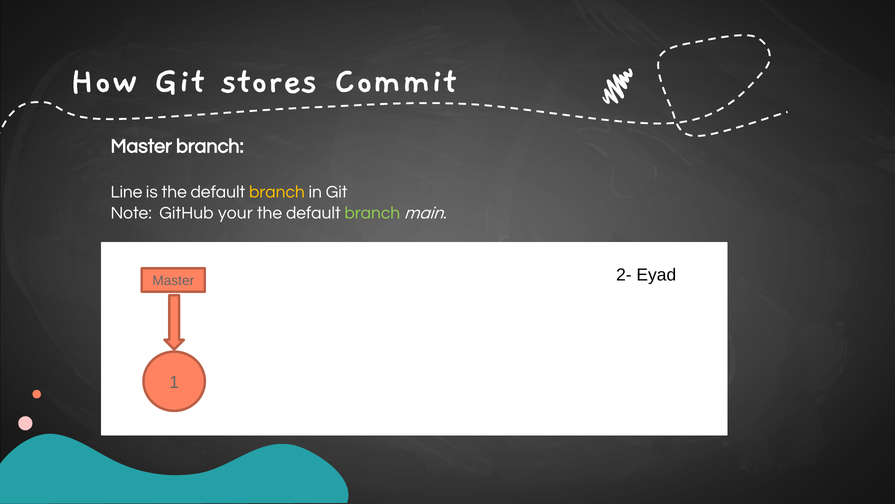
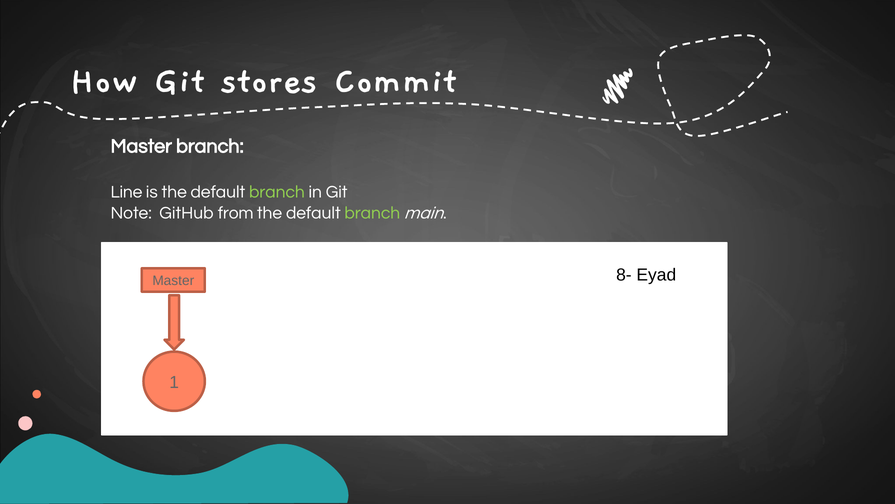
branch colour: yellow -> light green (277, 192)
your: your -> from (236, 213)
2-: 2- -> 8- (624, 275)
